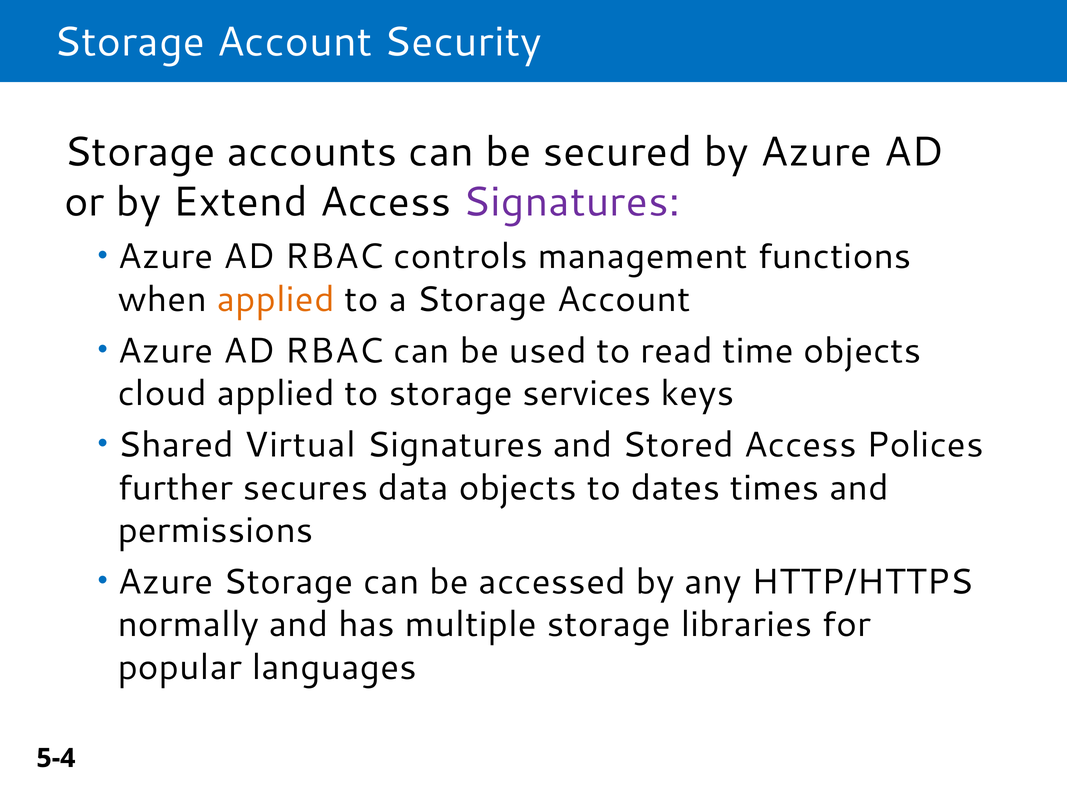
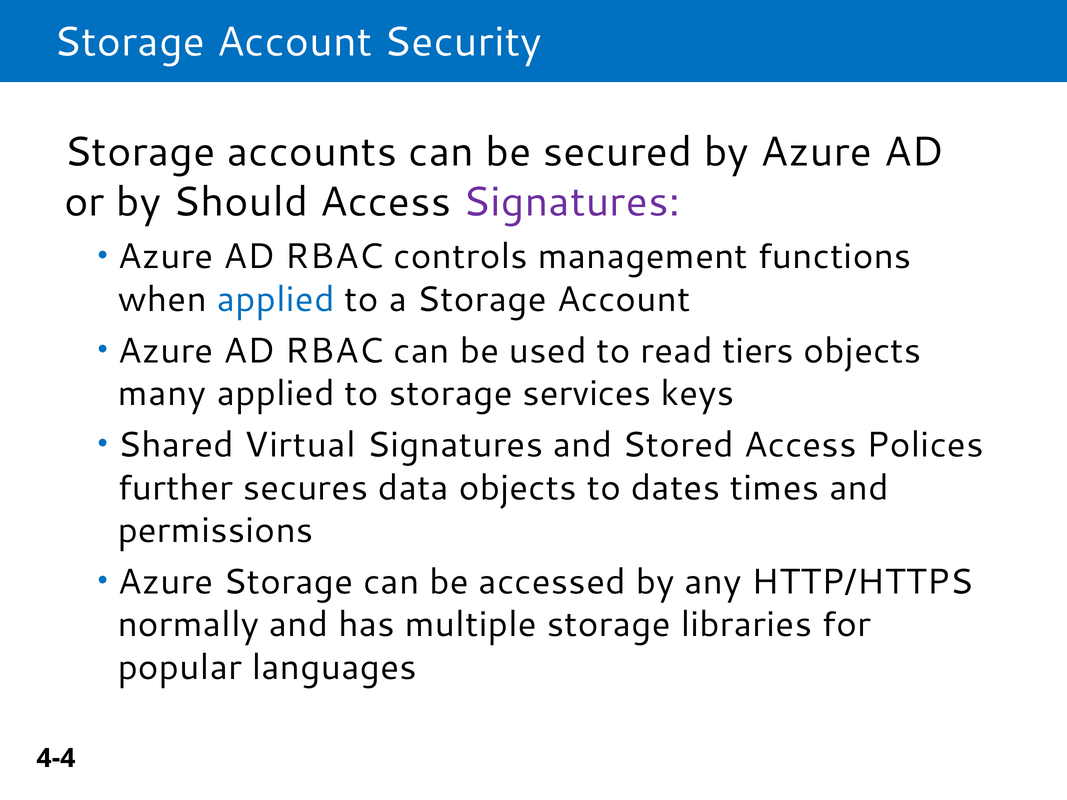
Extend: Extend -> Should (240, 202)
applied colour: orange -> blue (276, 299)
time: time -> tiers (758, 351)
cloud: cloud -> many (162, 394)
5-4: 5-4 -> 4-4 (56, 758)
